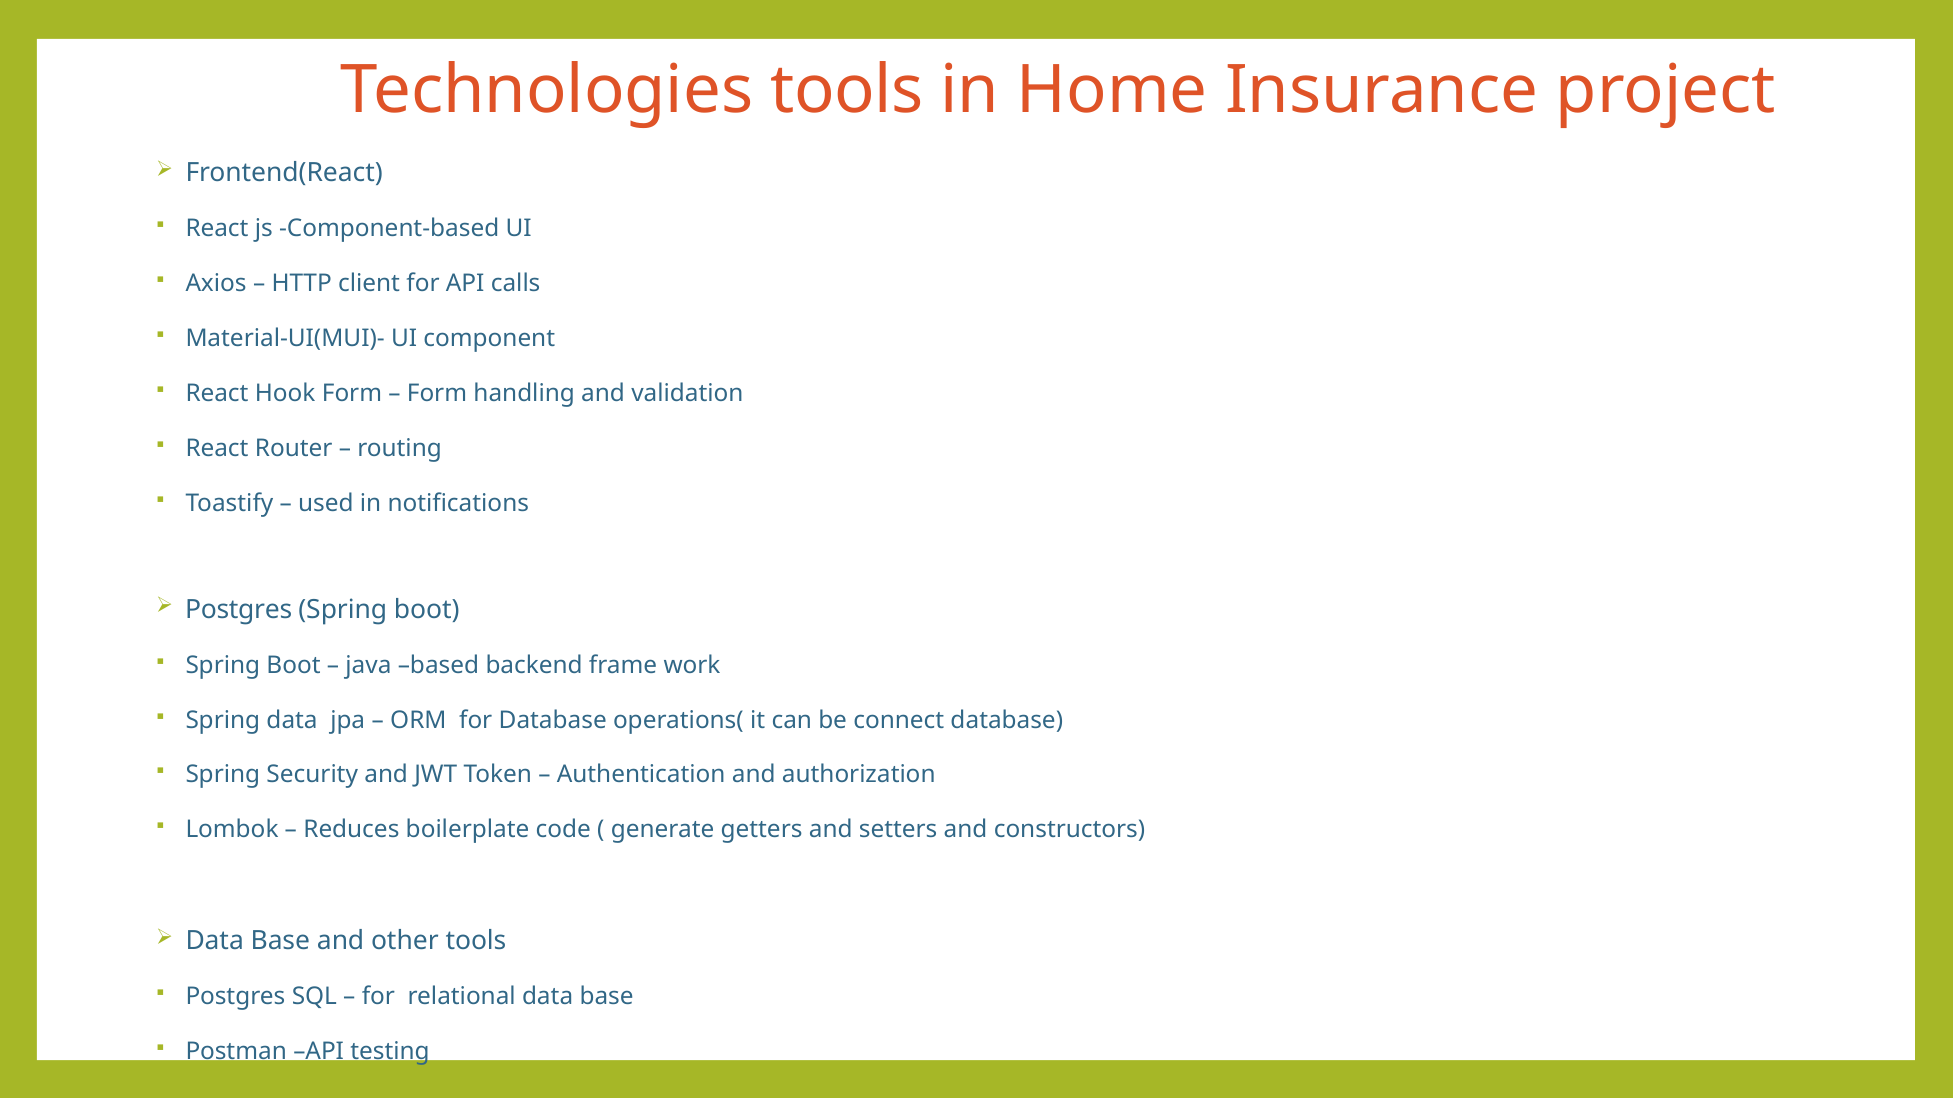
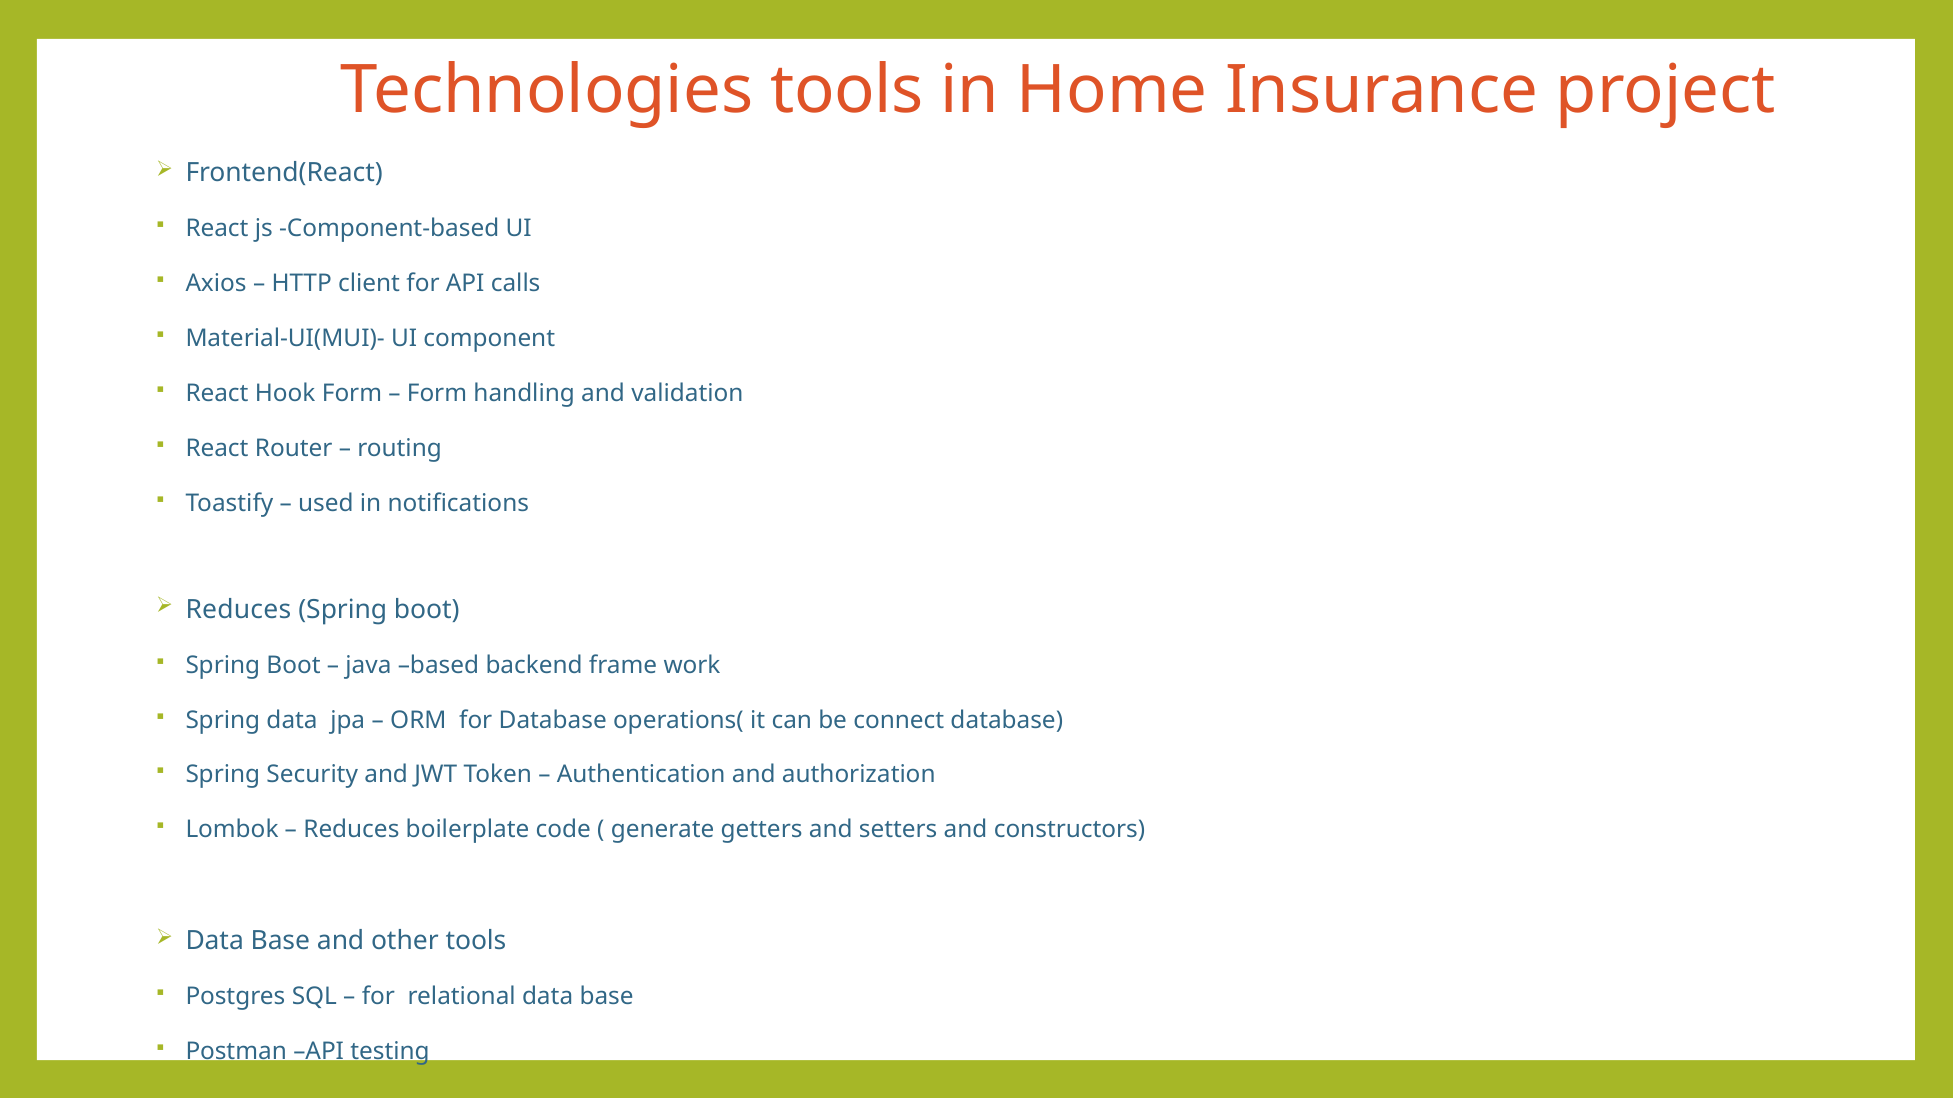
Postgres: Postgres -> Reduces (238, 610)
